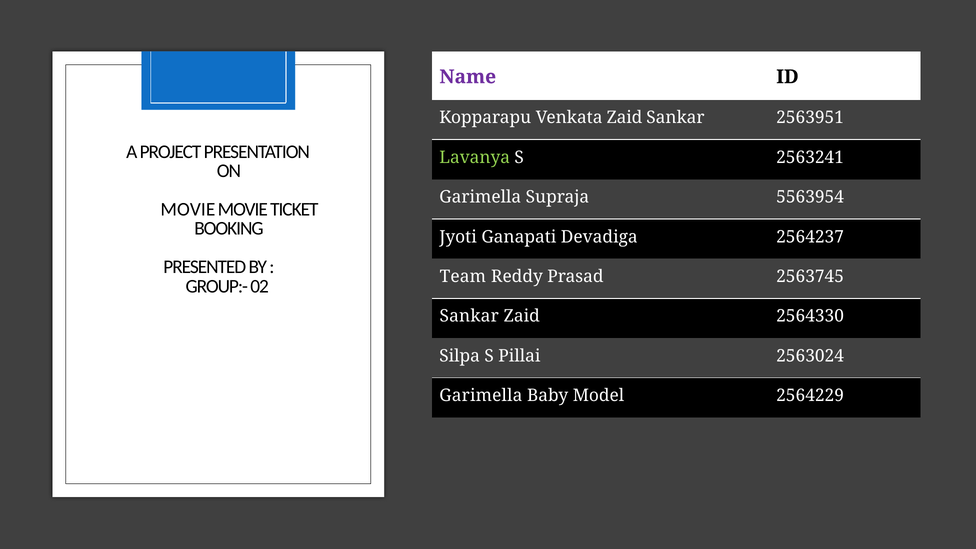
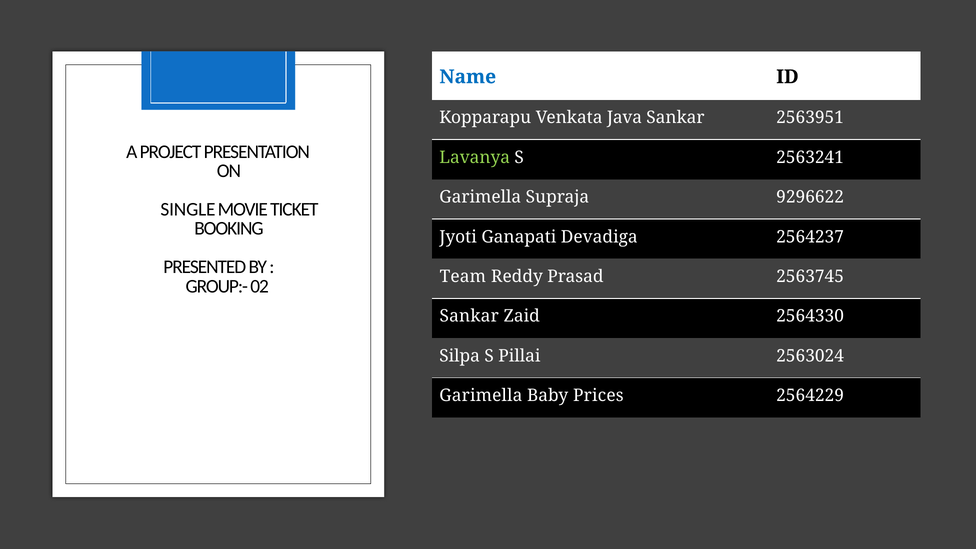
Name colour: purple -> blue (468, 77)
Venkata Zaid: Zaid -> Java (624, 118)
5563954: 5563954 -> 9296622 (810, 197)
MOVIE: MOVIE -> SINGLE (188, 209)
Model: Model -> Prices (598, 396)
